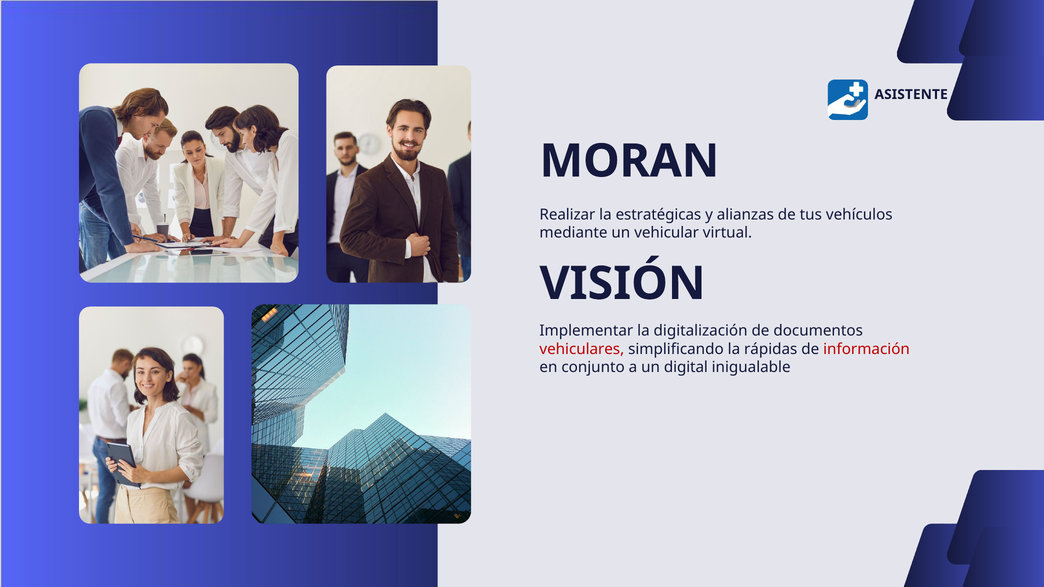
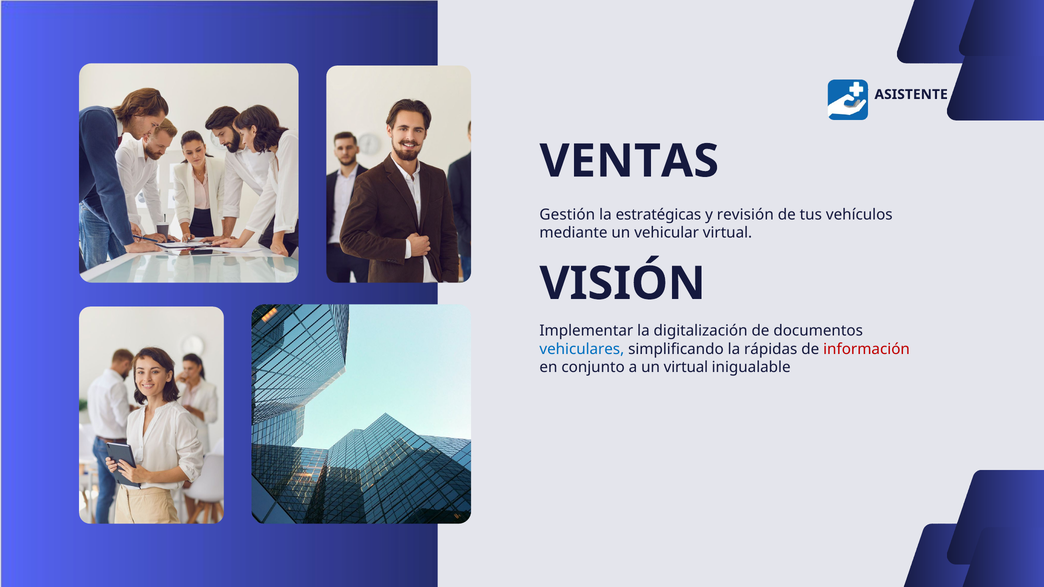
MORAN: MORAN -> VENTAS (629, 161)
Realizar: Realizar -> Gestión (567, 215)
alianzas: alianzas -> revisión (745, 215)
vehiculares colour: red -> blue (582, 349)
un digital: digital -> virtual (686, 368)
